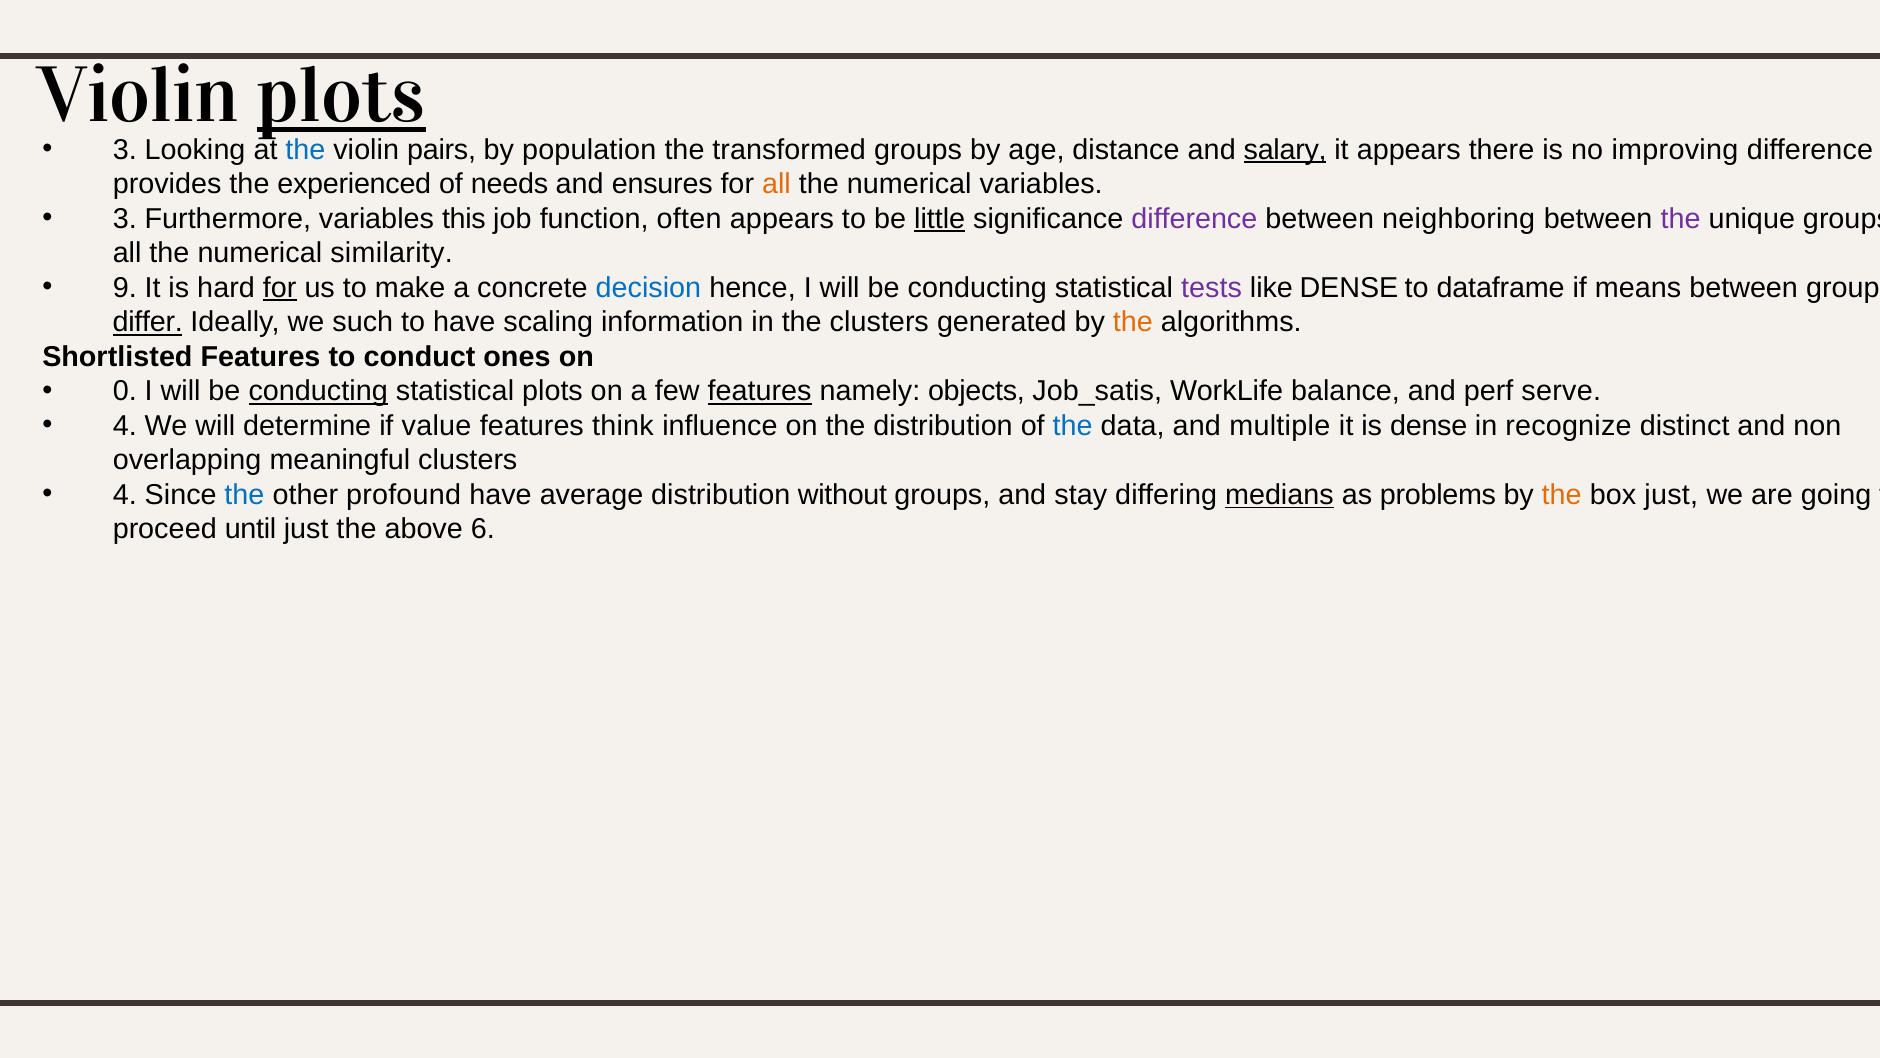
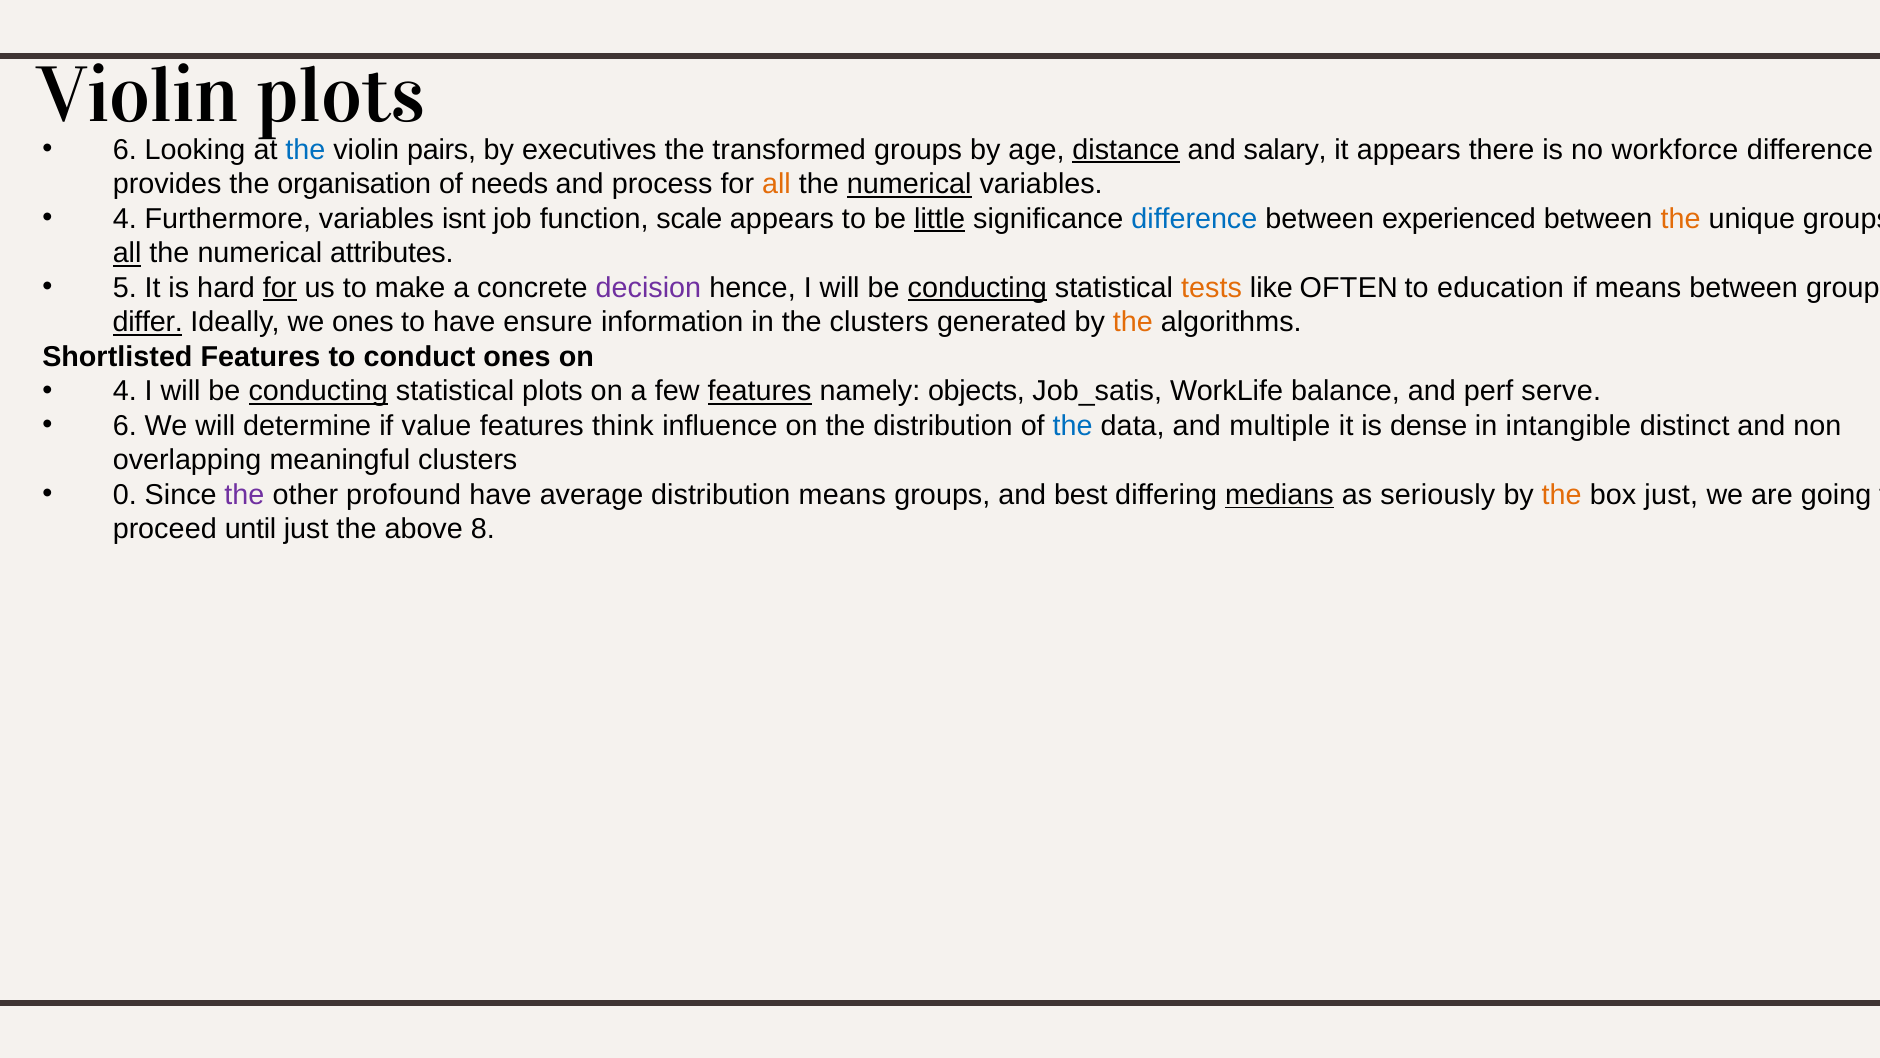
plots underline: present -> none (341, 96)
3: 3 -> 6 (125, 150)
population: population -> executives (589, 150)
distance underline: none -> present (1126, 150)
salary underline: present -> none (1285, 150)
improving: improving -> workforce (1675, 150)
experienced: experienced -> organisation (354, 184)
ensures: ensures -> process (662, 184)
numerical underline: none -> present (909, 184)
3: 3 -> 4 (125, 219)
this: this -> isnt (464, 219)
often: often -> scale (689, 219)
difference colour: purple -> blue (1194, 219)
neighboring: neighboring -> experienced (1459, 219)
the colour: purple -> orange (1680, 219)
all underline: none -> present (127, 253)
similarity: similarity -> attributes (392, 253)
9: 9 -> 5 (125, 288)
decision colour: blue -> purple (648, 288)
conducting underline: none -> present (977, 288)
tests colour: purple -> orange (1211, 288)
like DENSE: DENSE -> OFTEN (1349, 288)
dataframe: dataframe -> education (1500, 288)
we such: such -> ones (363, 322)
scaling: scaling -> ensure (548, 322)
0: 0 -> 4 (125, 391)
4: 4 -> 6 (125, 426)
recognize: recognize -> intangible (1568, 426)
4: 4 -> 0 (125, 495)
the colour: blue -> purple (244, 495)
distribution without: without -> means (842, 495)
stay: stay -> best (1081, 495)
problems: problems -> seriously (1438, 495)
6: 6 -> 8 (483, 529)
